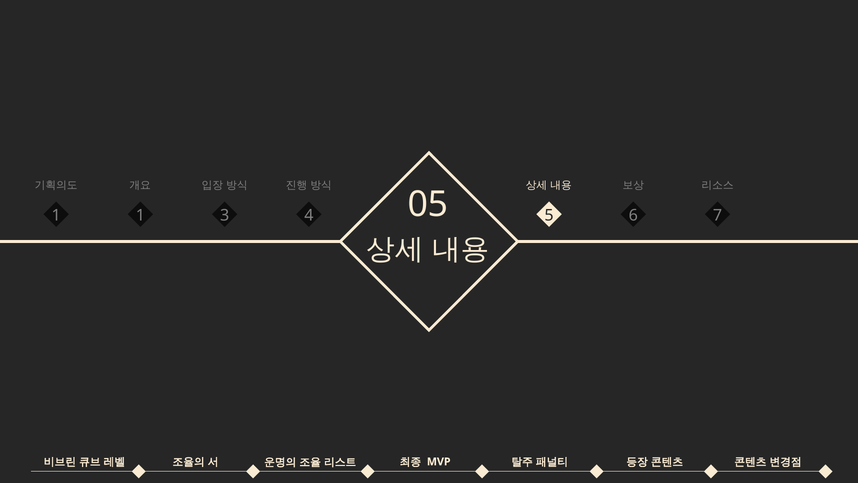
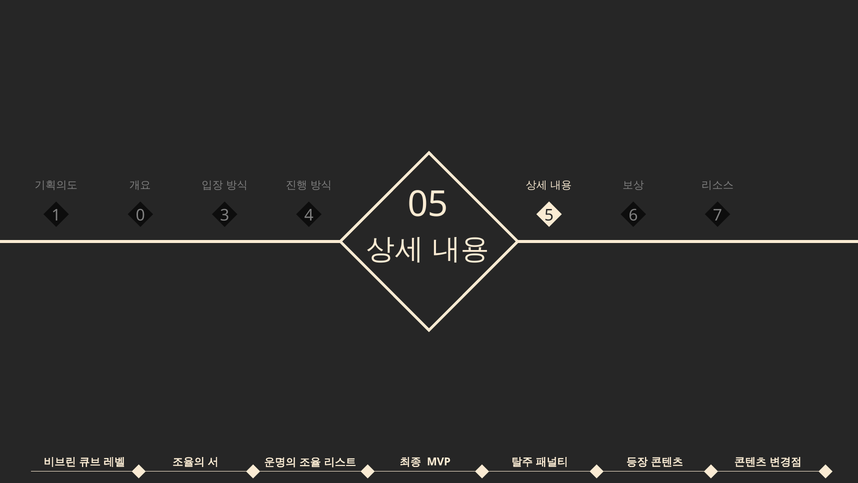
1 1: 1 -> 0 (140, 215)
